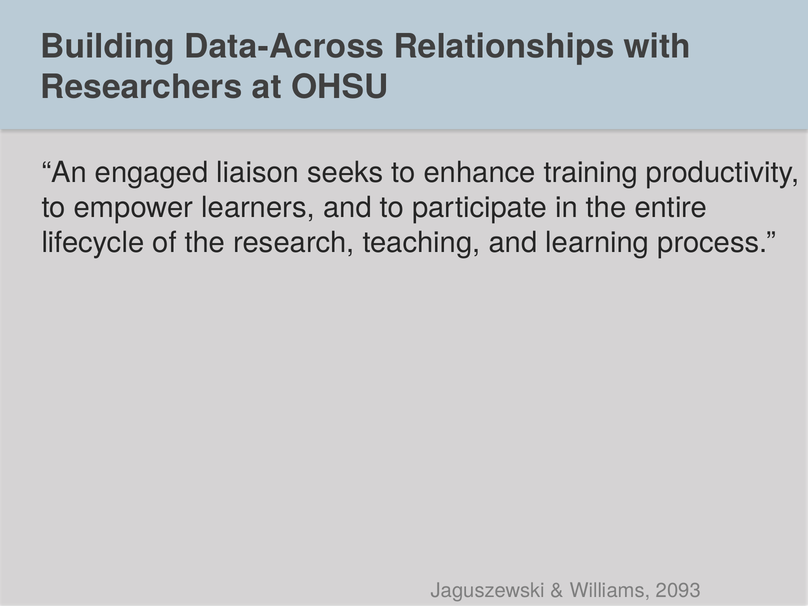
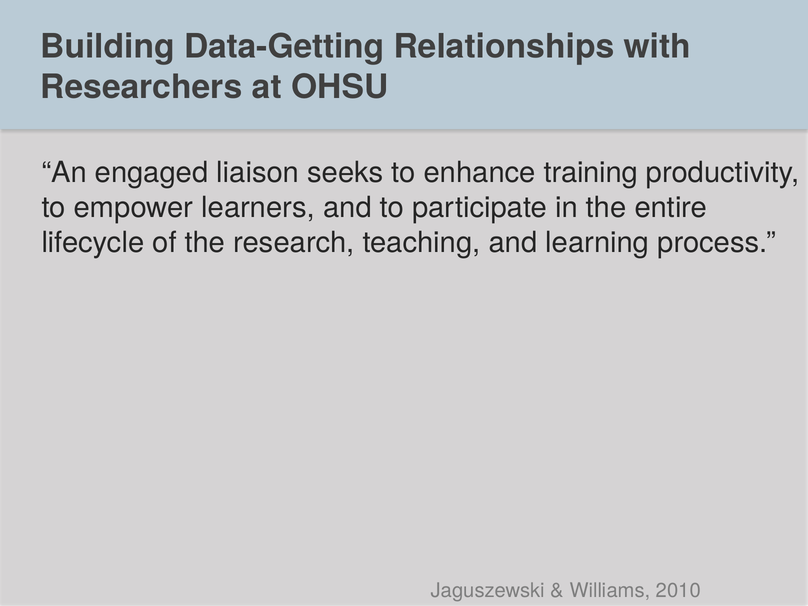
Data-Across: Data-Across -> Data-Getting (284, 47)
2093: 2093 -> 2010 (678, 590)
